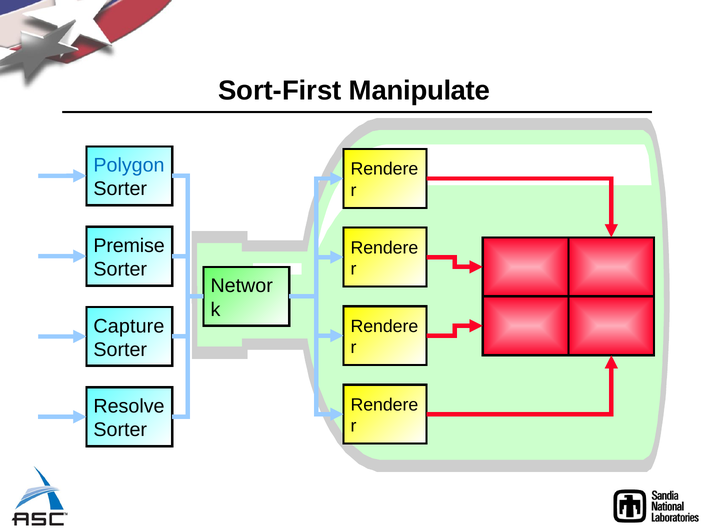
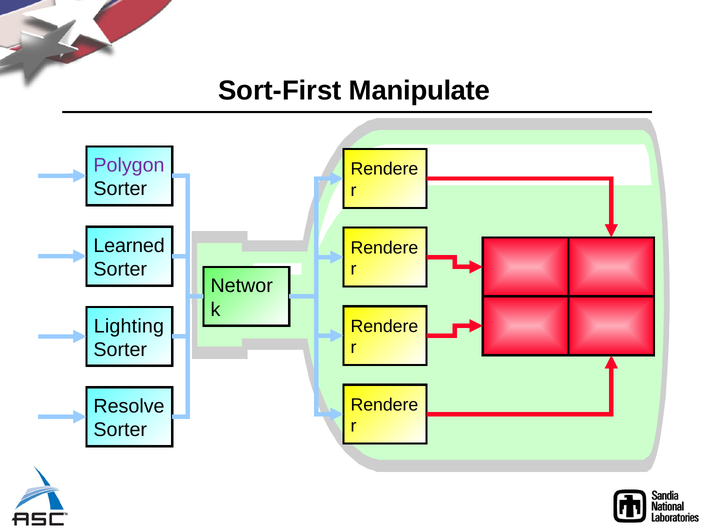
Polygon colour: blue -> purple (129, 165)
Premise: Premise -> Learned (129, 246)
Capture: Capture -> Lighting (129, 326)
